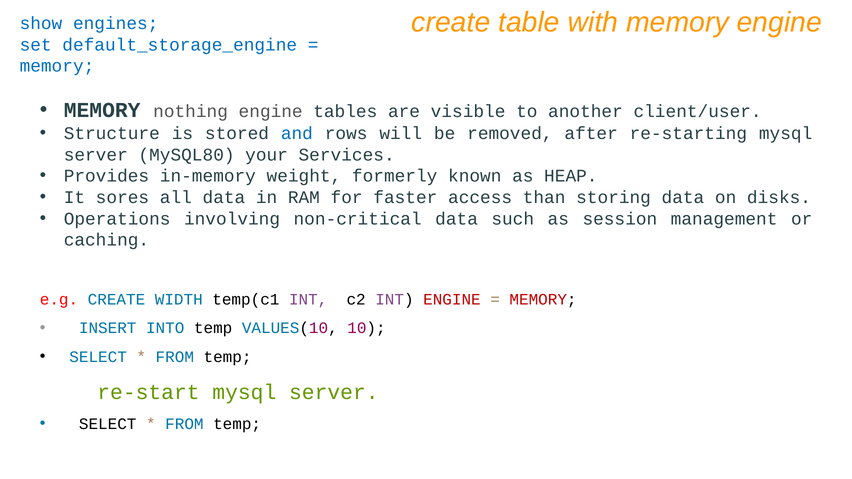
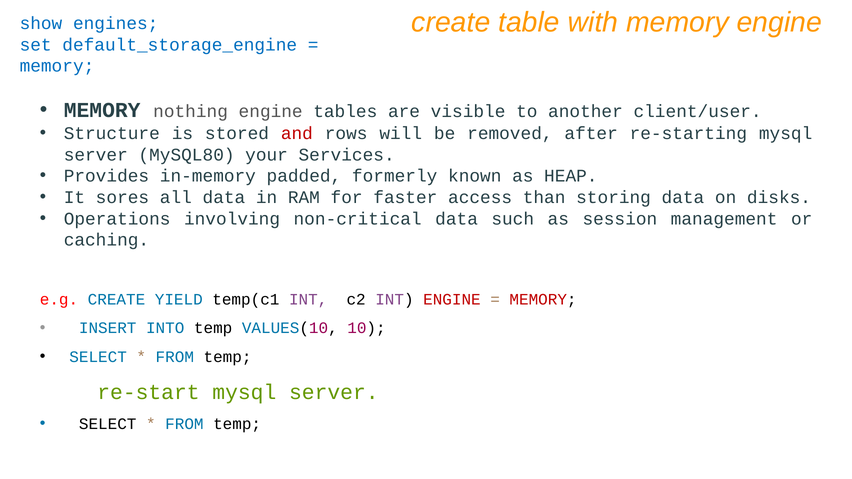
and colour: blue -> red (297, 134)
weight: weight -> padded (304, 176)
WIDTH: WIDTH -> YIELD (179, 300)
